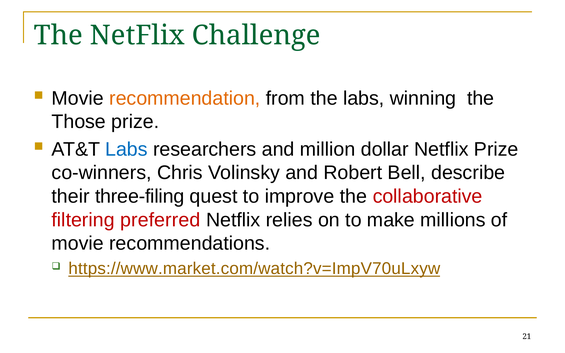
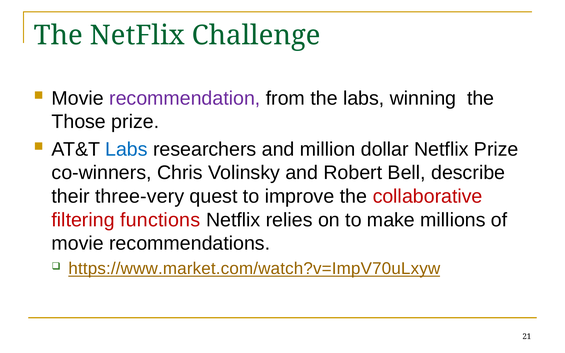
recommendation colour: orange -> purple (185, 98)
three-filing: three-filing -> three-very (140, 196)
preferred: preferred -> functions (160, 220)
